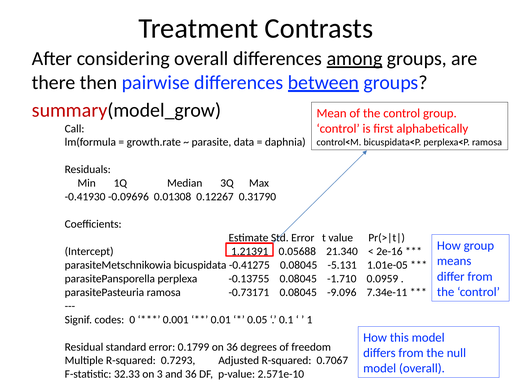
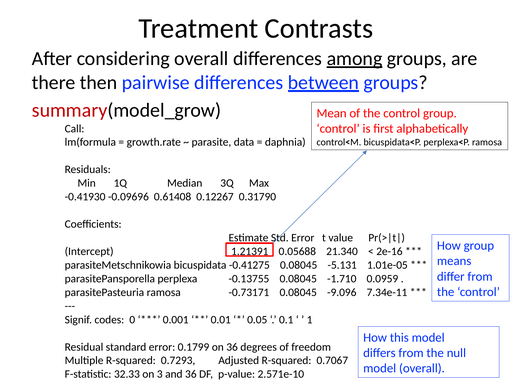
0.01308: 0.01308 -> 0.61408 (173, 197)
